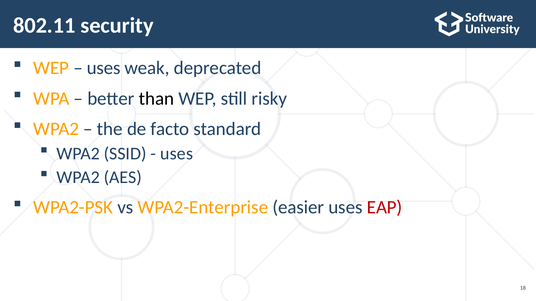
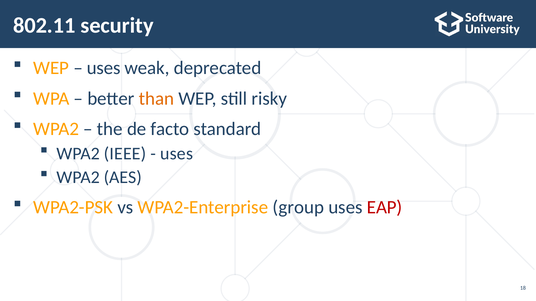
than colour: black -> orange (156, 99)
SSID: SSID -> IEEE (125, 154)
easier: easier -> group (298, 208)
